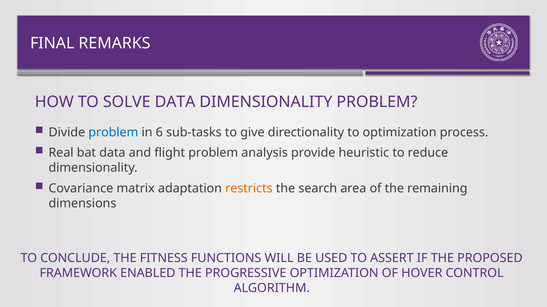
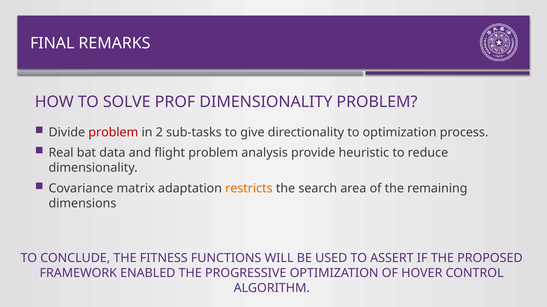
SOLVE DATA: DATA -> PROF (175, 102)
problem colour: blue -> red (113, 133)
6: 6 -> 2 (159, 133)
